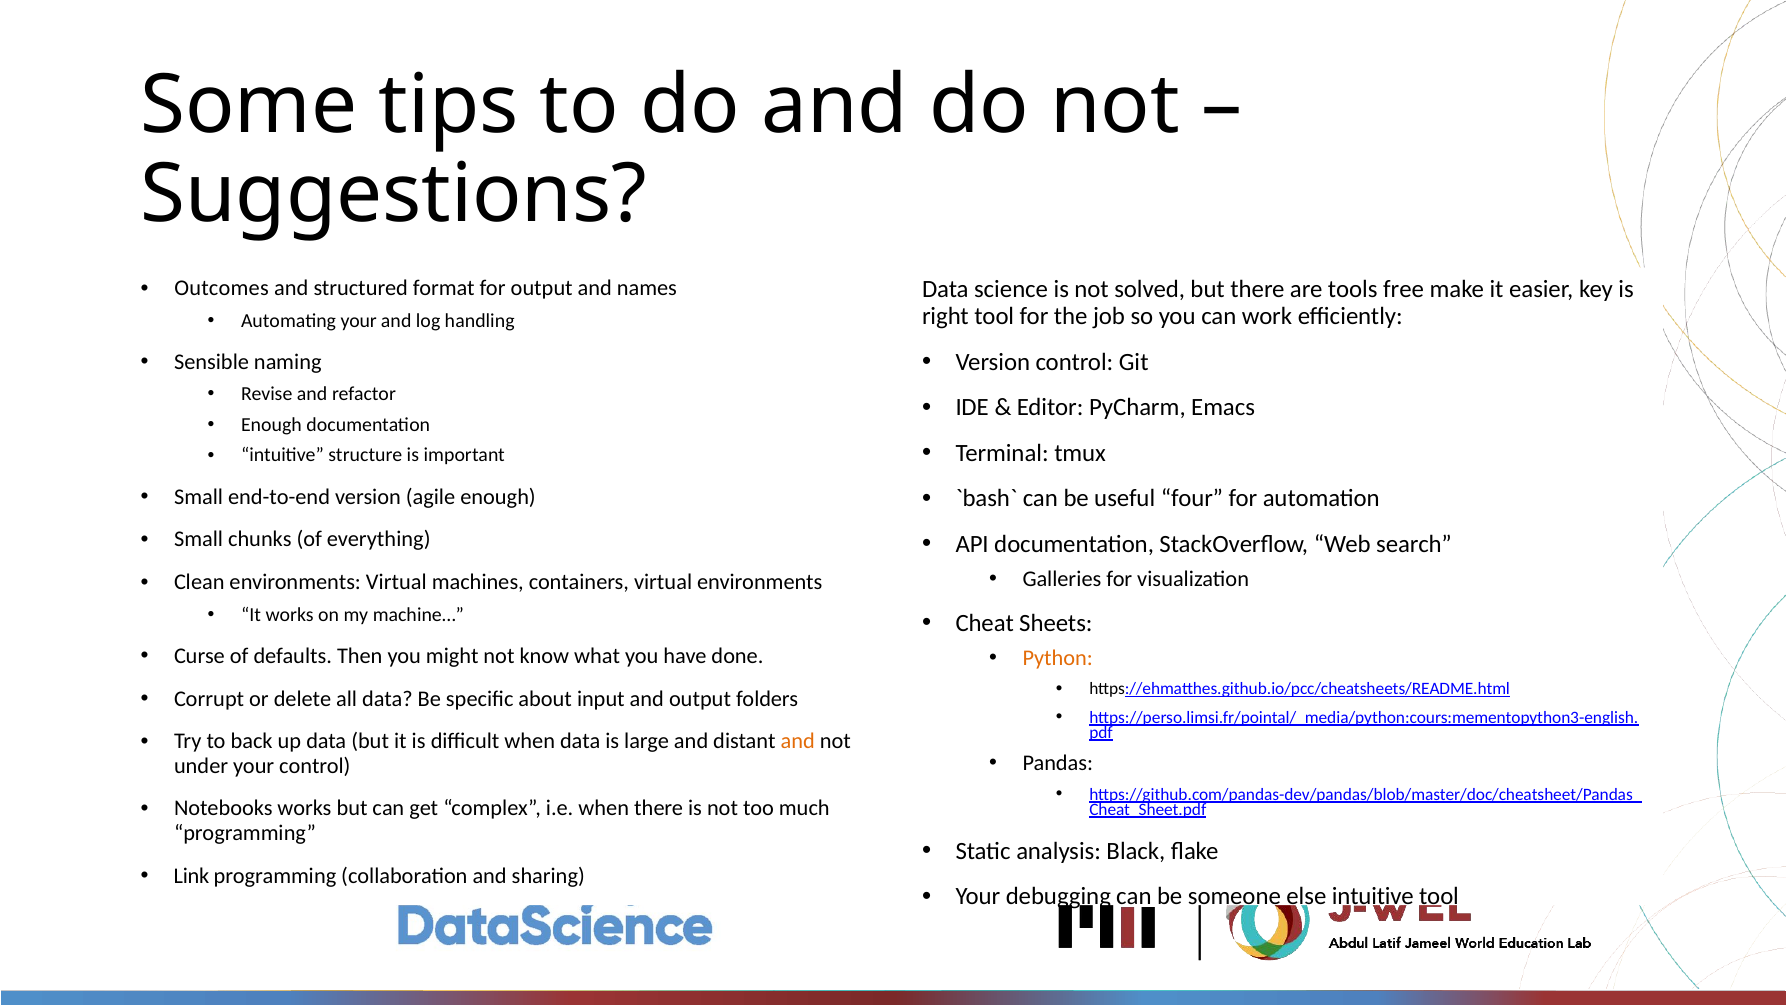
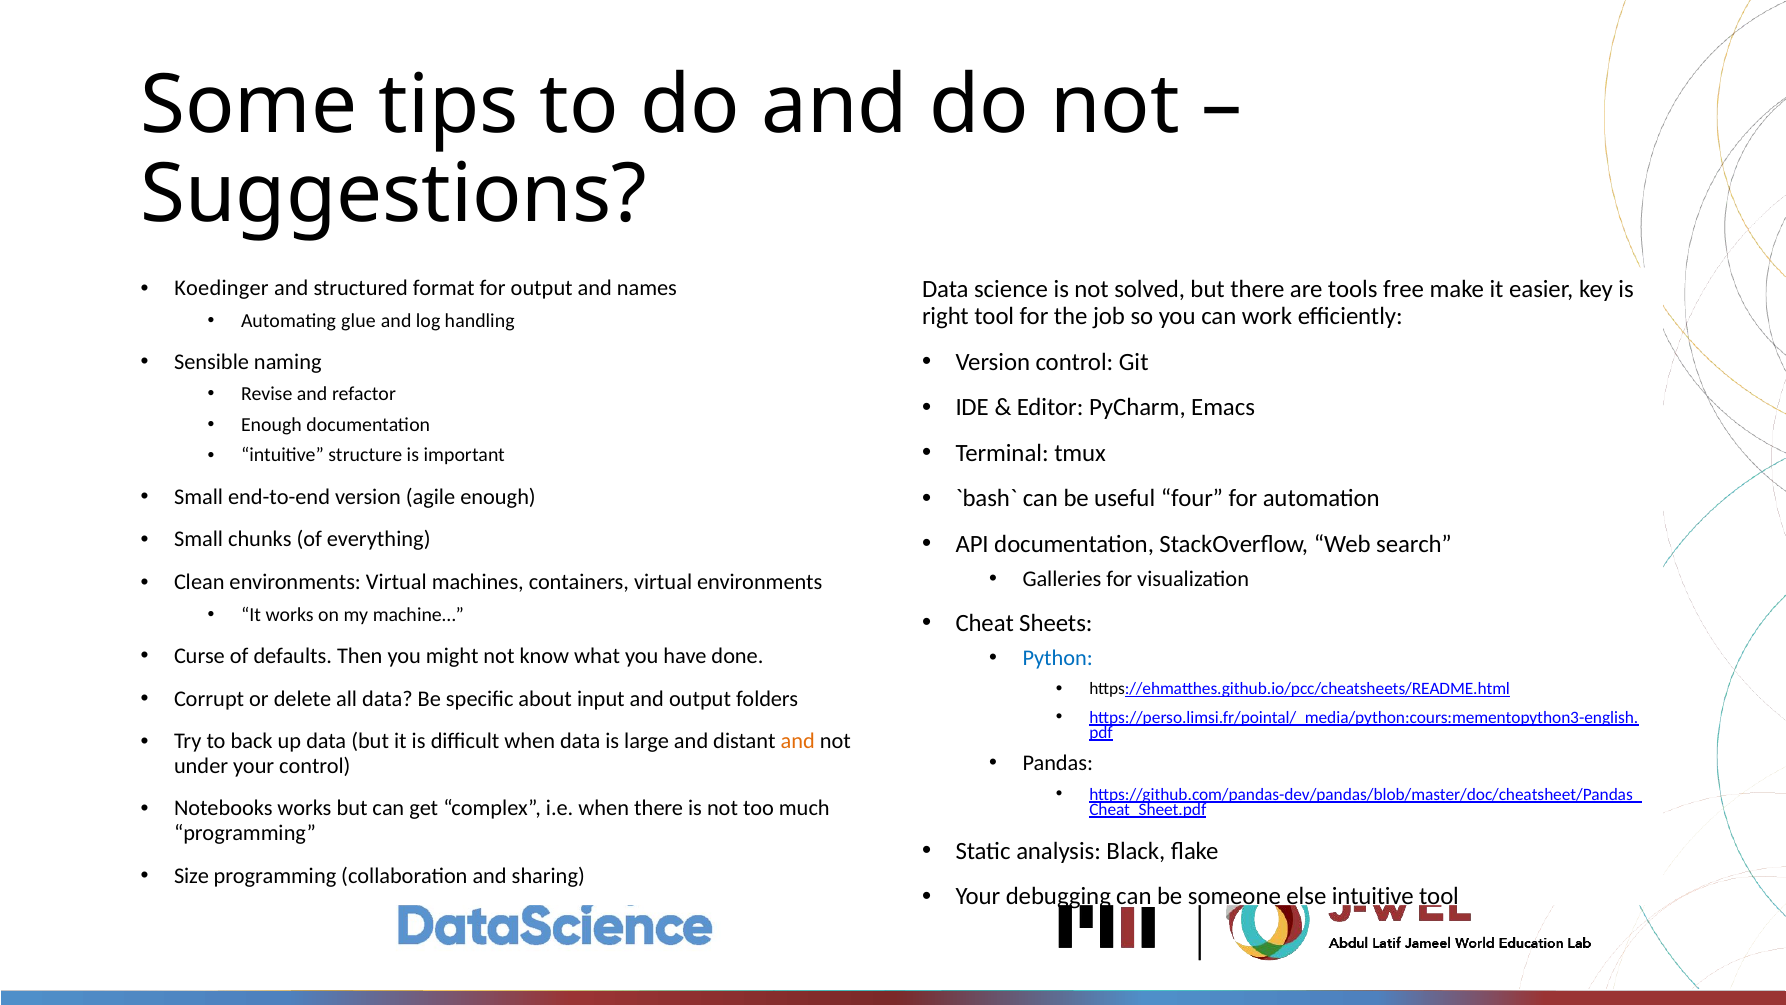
Outcomes: Outcomes -> Koedinger (222, 288)
Automating your: your -> glue (358, 320)
Python colour: orange -> blue (1058, 658)
Link: Link -> Size (191, 875)
